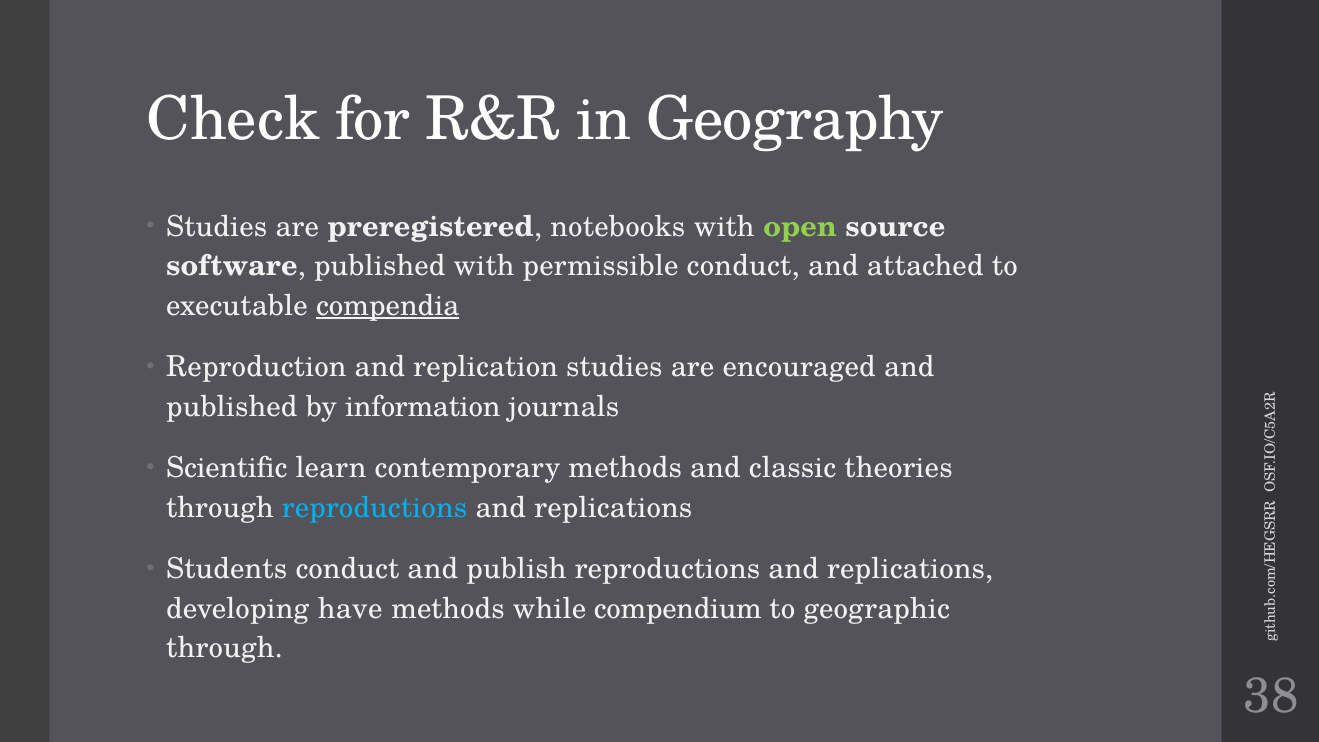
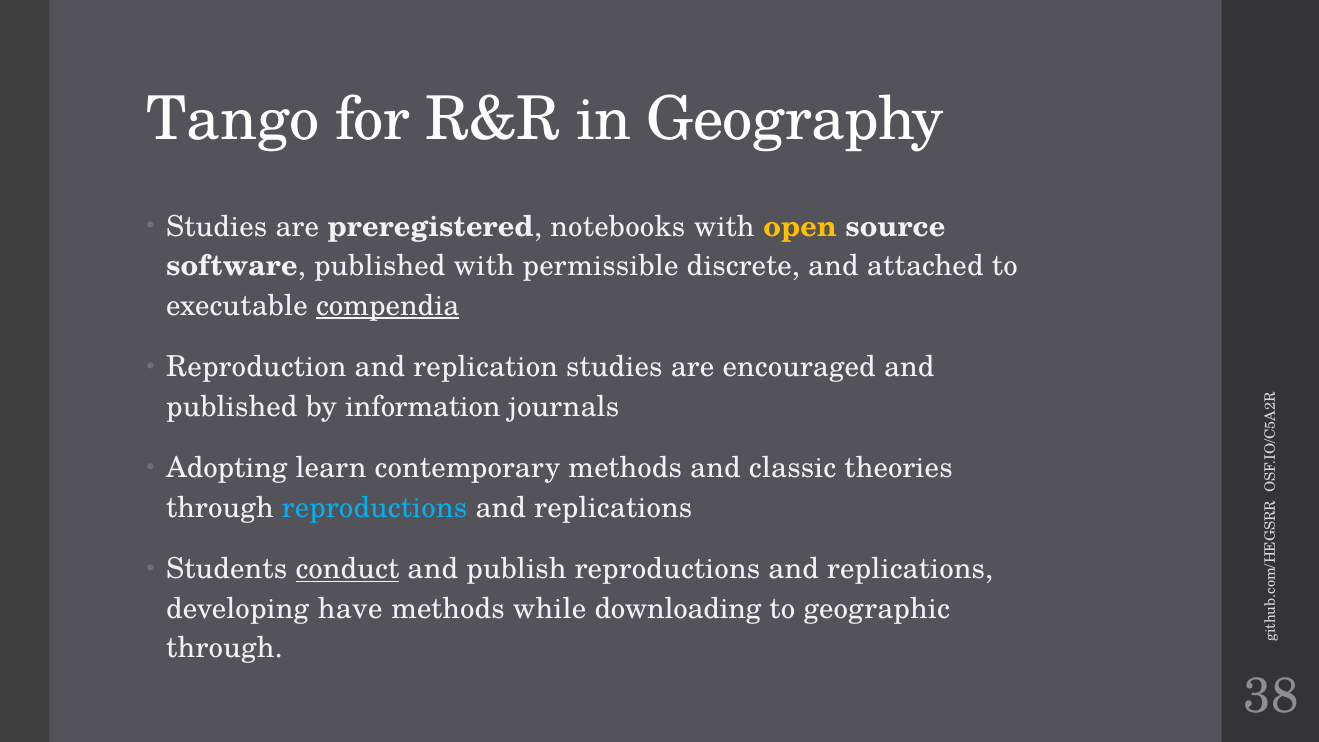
Check: Check -> Tango (233, 119)
open colour: light green -> yellow (800, 227)
permissible conduct: conduct -> discrete (743, 266)
Scientific: Scientific -> Adopting (227, 468)
conduct underline: none -> present (347, 569)
compendium: compendium -> downloading (678, 609)
